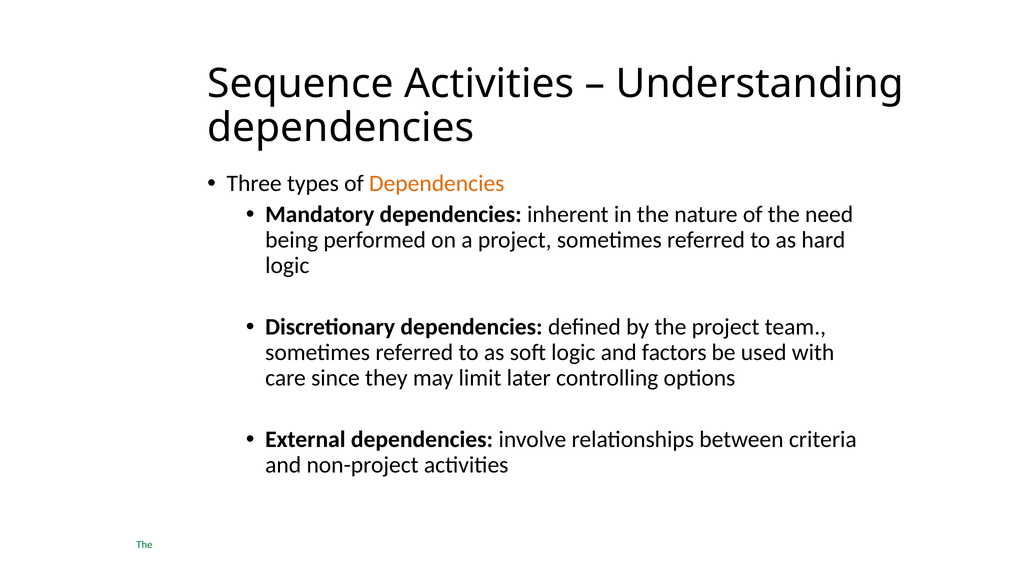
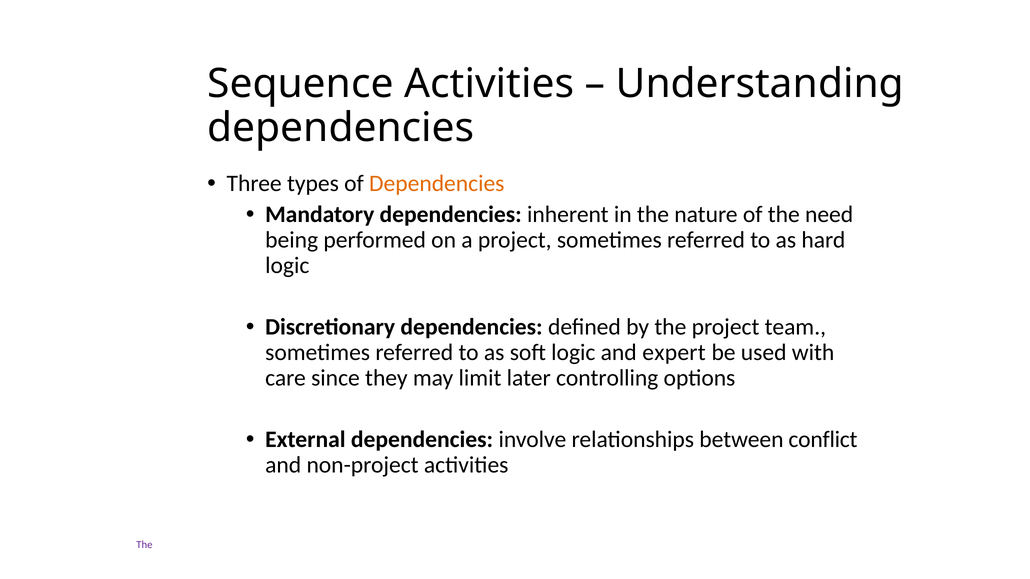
factors: factors -> expert (674, 353)
criteria: criteria -> conflict (823, 440)
The colour: green -> purple (144, 545)
